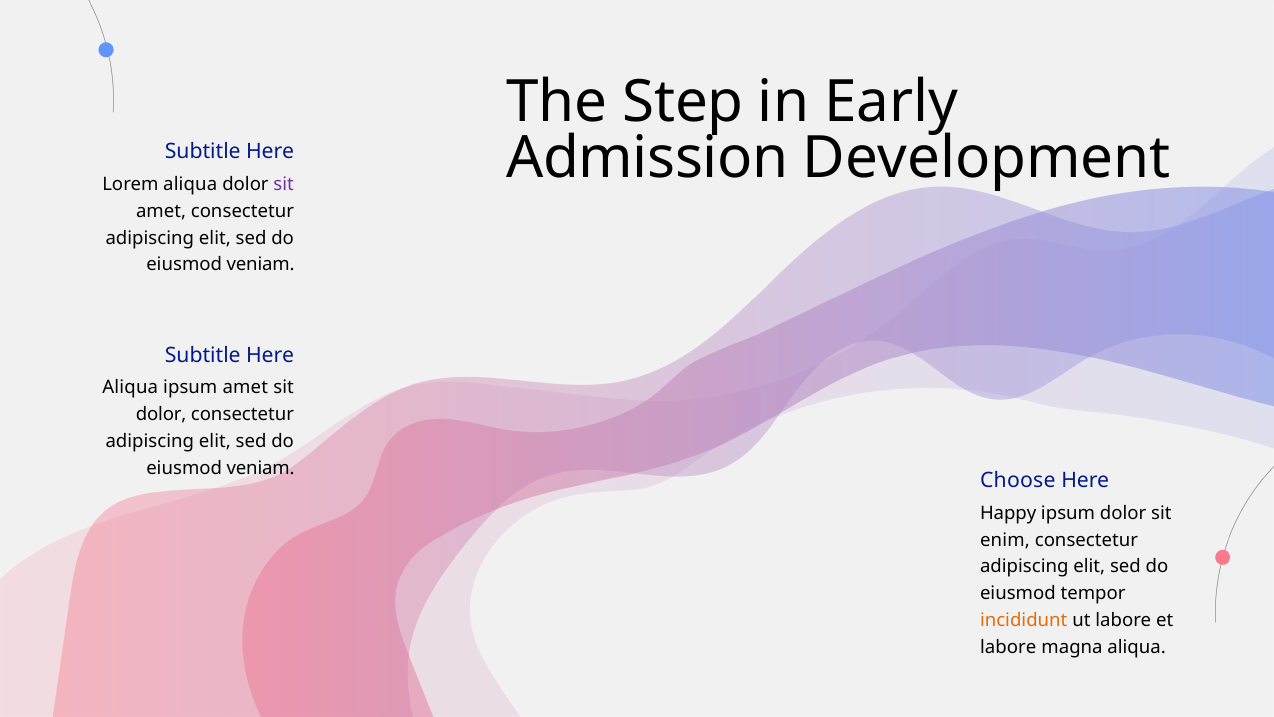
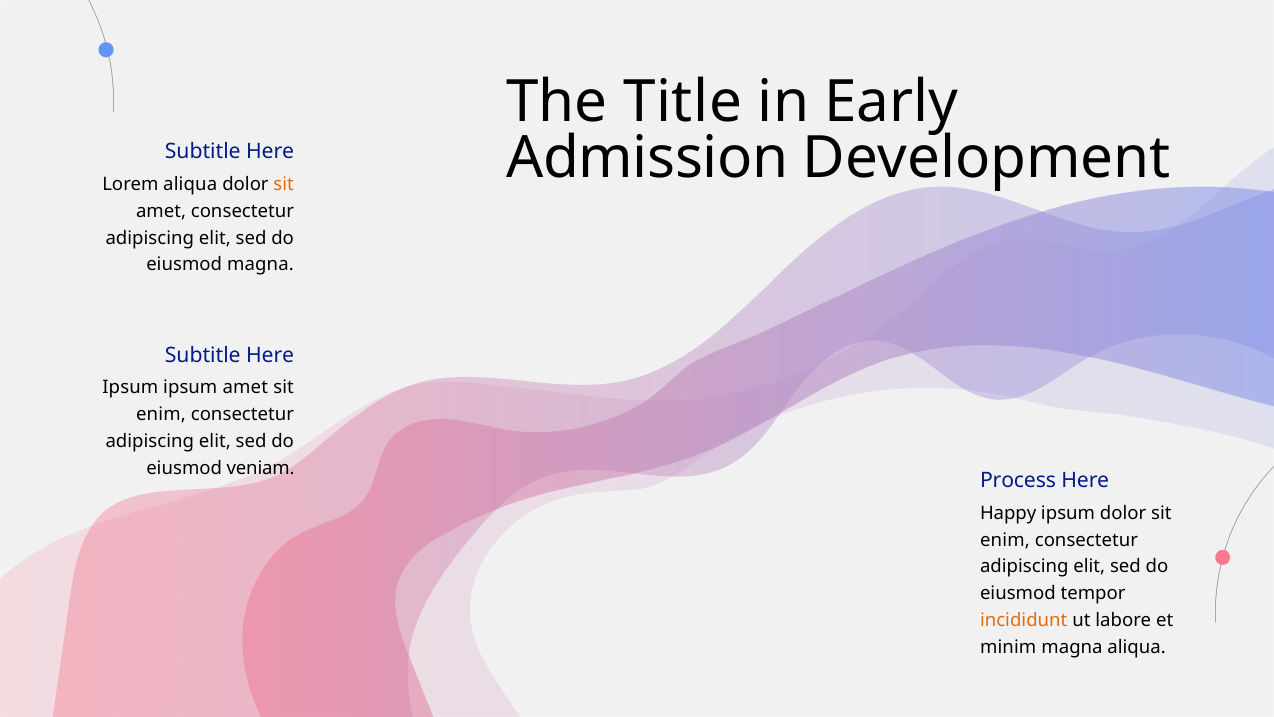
Step: Step -> Title (683, 102)
sit colour: purple -> orange (284, 184)
veniam: veniam -> magna (260, 265)
Aliqua: Aliqua -> Ipsum (130, 387)
dolor: dolor -> enim (161, 414)
Choose: Choose -> Process (1018, 481)
labore: labore -> minim (1008, 647)
